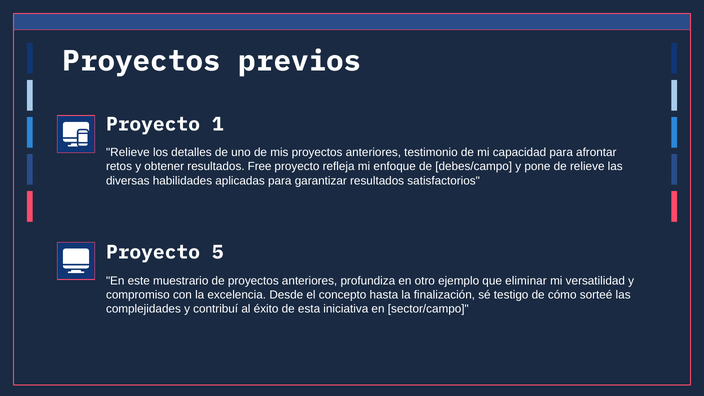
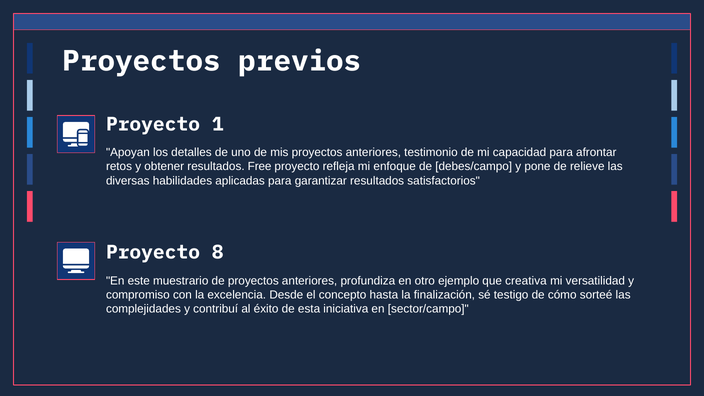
Relieve: Relieve -> Apoyan (128, 153)
5: 5 -> 8 (218, 252)
eliminar: eliminar -> creativa (526, 281)
